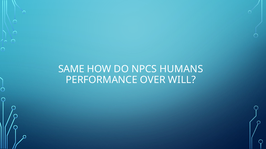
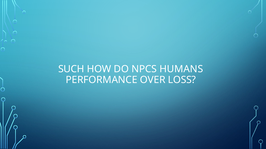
SAME: SAME -> SUCH (71, 69)
WILL: WILL -> LOSS (182, 80)
